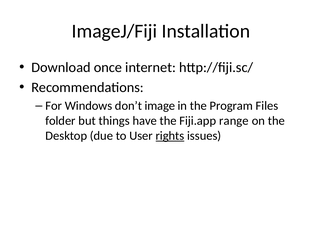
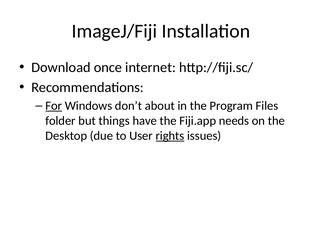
For underline: none -> present (54, 106)
image: image -> about (160, 106)
range: range -> needs (234, 121)
